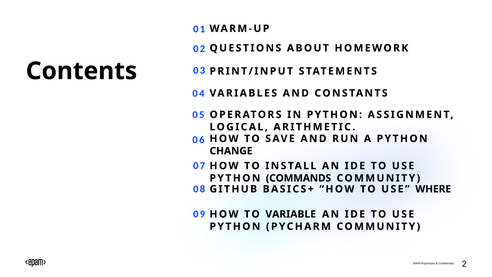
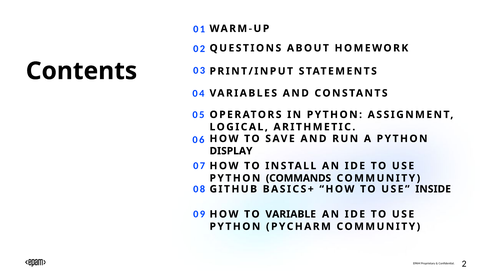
CHANGE: CHANGE -> DISPLAY (231, 151)
WHERE: WHERE -> INSIDE (433, 189)
